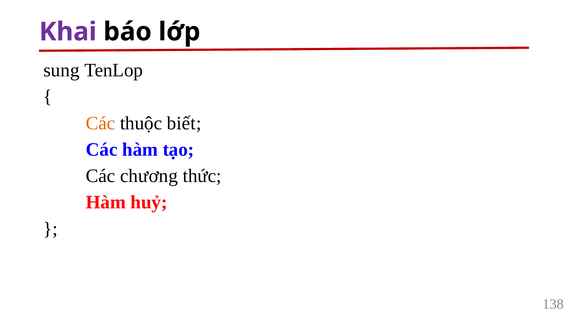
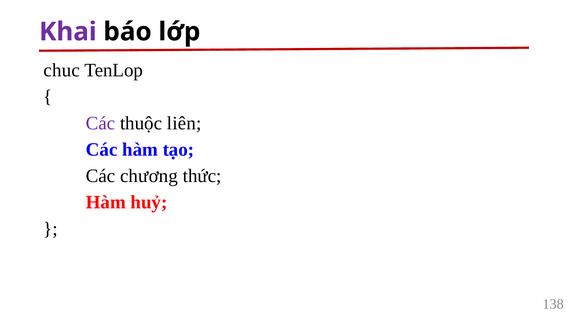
sung: sung -> chuc (62, 70)
Các colour: orange -> purple (101, 123)
biết: biết -> liên (184, 123)
